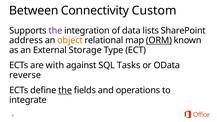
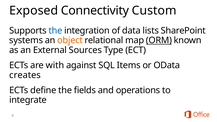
Between: Between -> Exposed (34, 11)
the colour: purple -> blue (55, 31)
address: address -> systems (26, 40)
Storage: Storage -> Sources (85, 50)
Tasks: Tasks -> Items (129, 65)
reverse: reverse -> creates (25, 75)
the underline: present -> none (65, 90)
